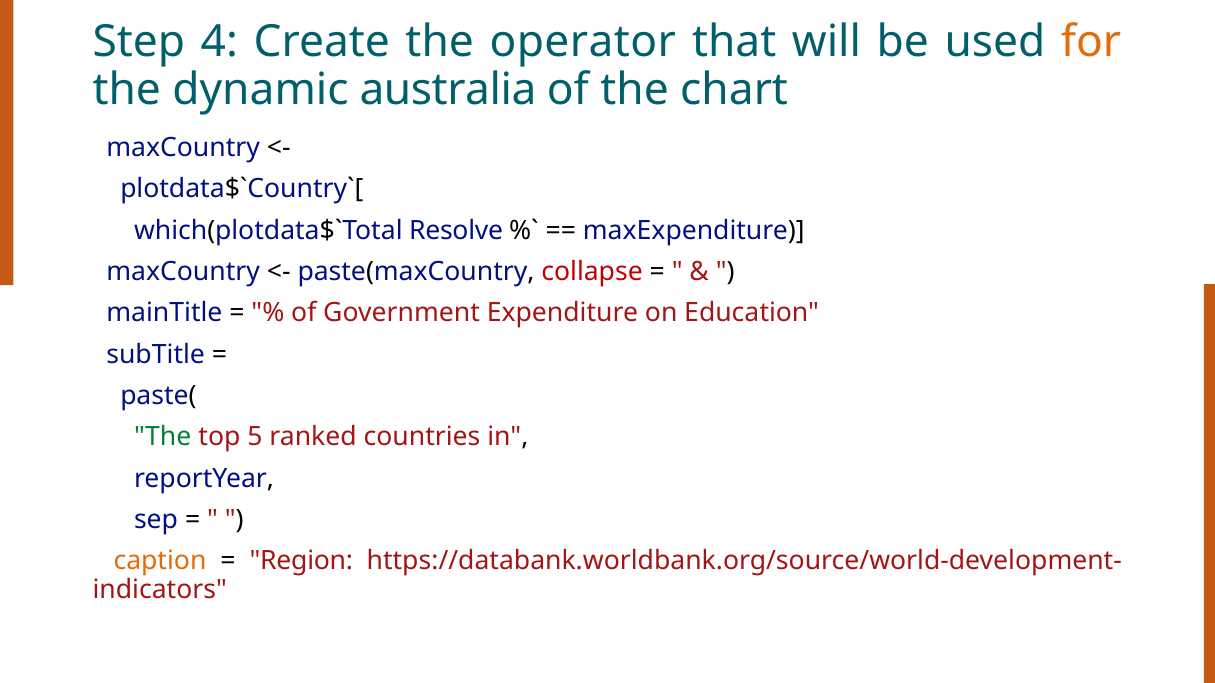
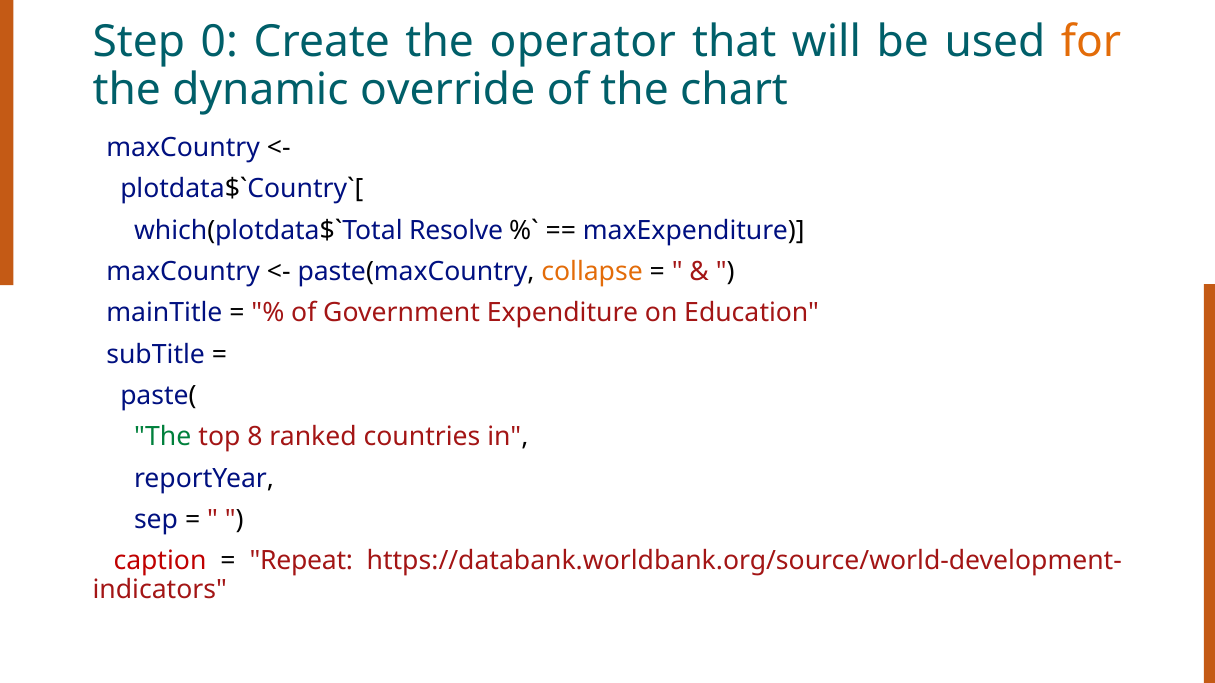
4: 4 -> 0 (219, 42)
australia: australia -> override (448, 90)
collapse colour: red -> orange (592, 272)
5: 5 -> 8 (255, 437)
caption colour: orange -> red (160, 562)
Region: Region -> Repeat (301, 562)
